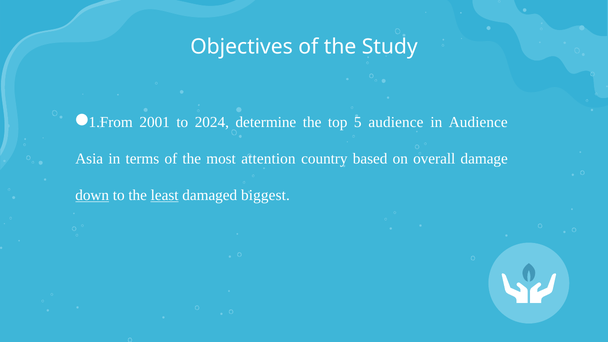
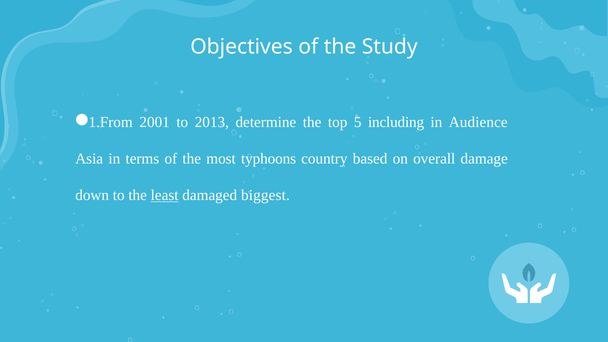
2024: 2024 -> 2013 (212, 122)
5 audience: audience -> including (396, 122)
attention: attention -> typhoons (269, 159)
down underline: present -> none (92, 195)
